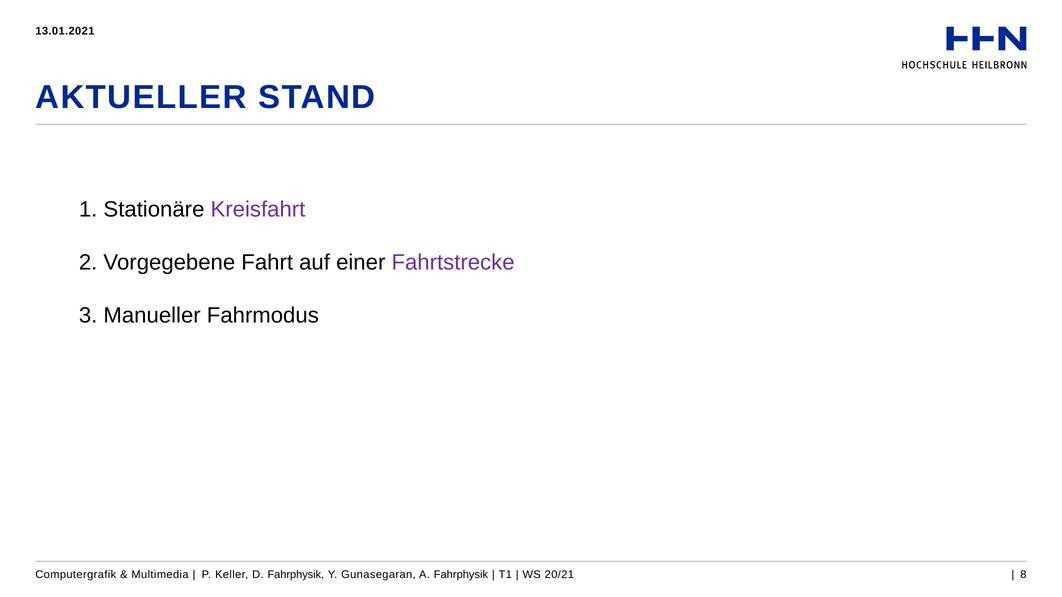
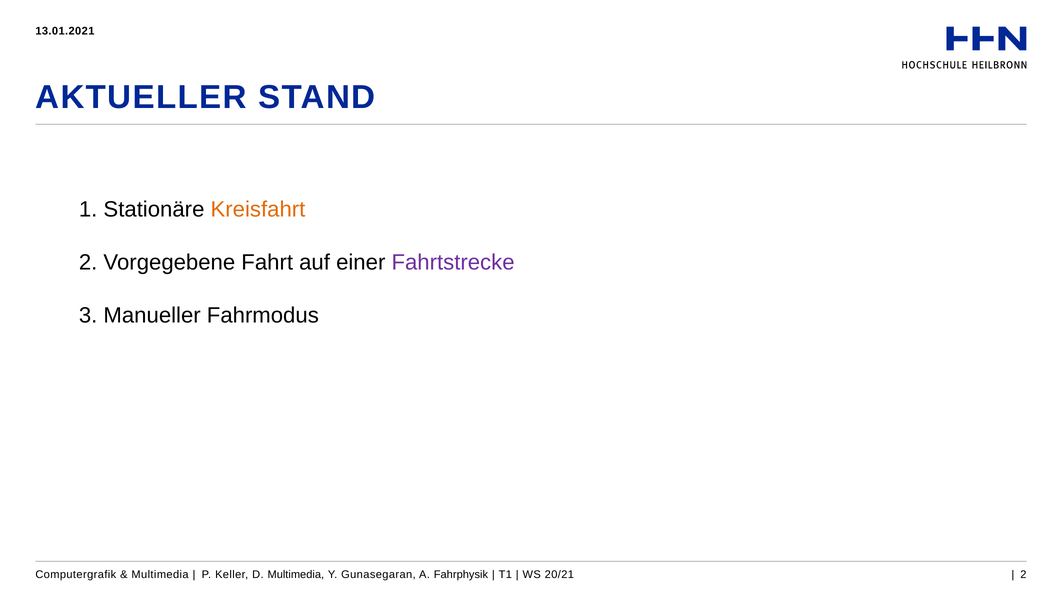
Kreisfahrt colour: purple -> orange (258, 209)
D Fahrphysik: Fahrphysik -> Multimedia (296, 575)
8: 8 -> 2 (1023, 575)
